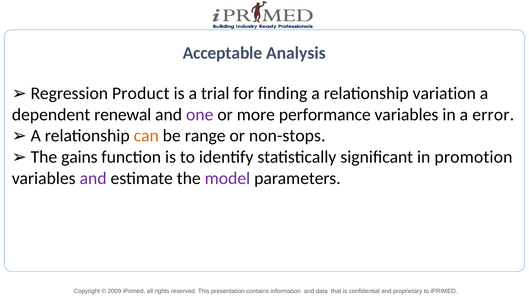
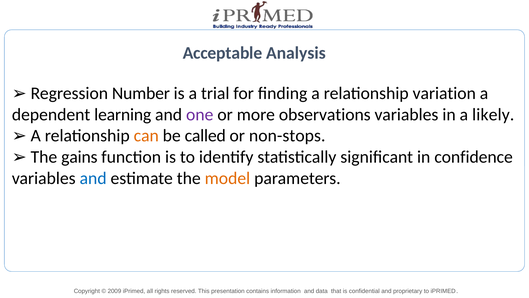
Product: Product -> Number (141, 93)
renewal: renewal -> learning (123, 114)
performance: performance -> observations (325, 114)
error: error -> likely (493, 114)
range: range -> called (205, 136)
promotion: promotion -> confidence (474, 157)
and colour: purple -> blue (93, 178)
model colour: purple -> orange (227, 178)
